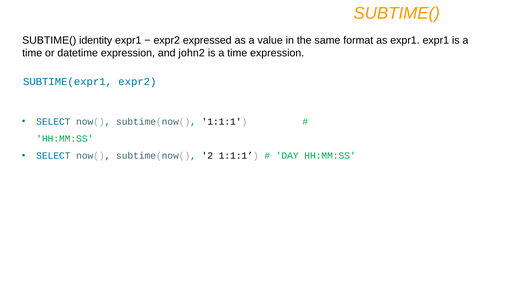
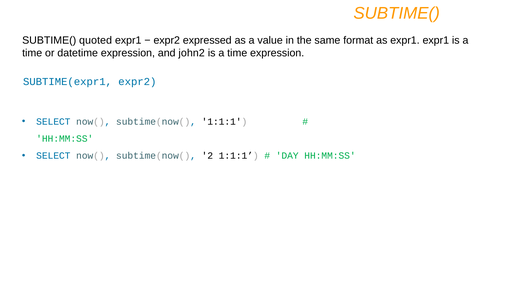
identity: identity -> quoted (96, 40)
